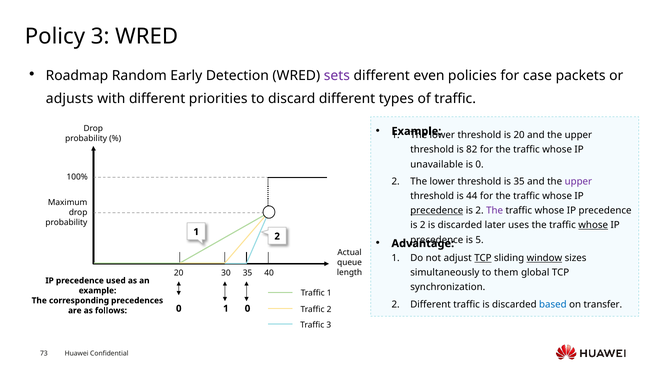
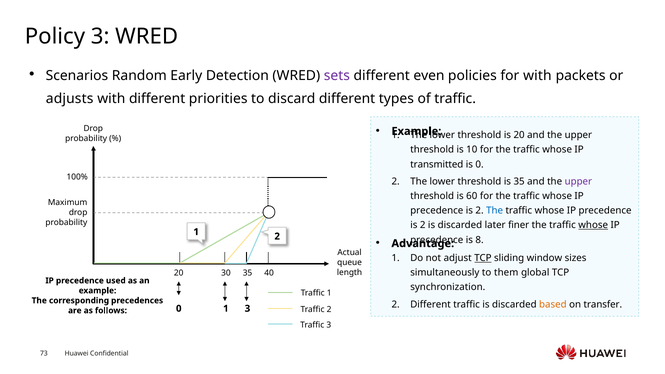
Roadmap: Roadmap -> Scenarios (77, 76)
for case: case -> with (537, 76)
82: 82 -> 10 (472, 150)
unavailable: unavailable -> transmitted (437, 164)
44: 44 -> 60 (472, 196)
precedence underline: present -> none (437, 211)
The colour: purple -> blue (495, 211)
uses: uses -> finer (519, 225)
5: 5 -> 8 (480, 240)
window underline: present -> none (544, 258)
based colour: blue -> orange (553, 305)
1 0: 0 -> 3 (247, 309)
